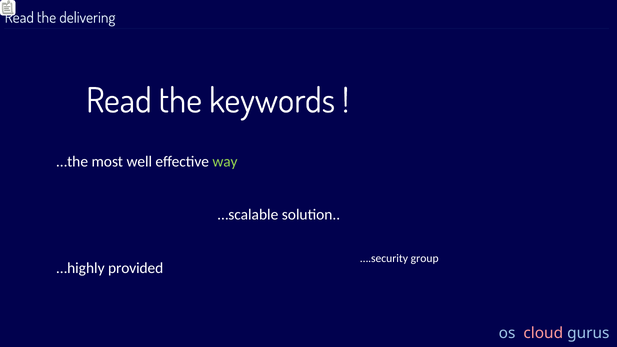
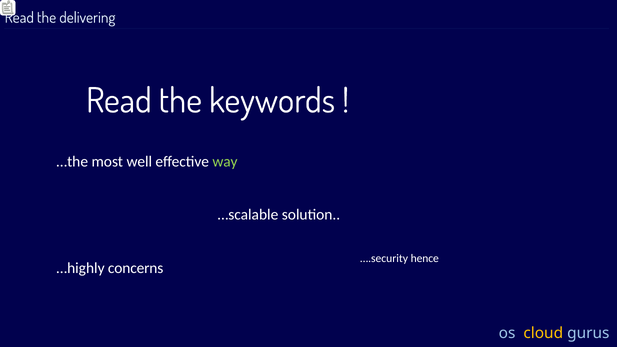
group: group -> hence (425, 258)
provided: provided -> concerns (136, 268)
cloud colour: pink -> yellow (543, 333)
